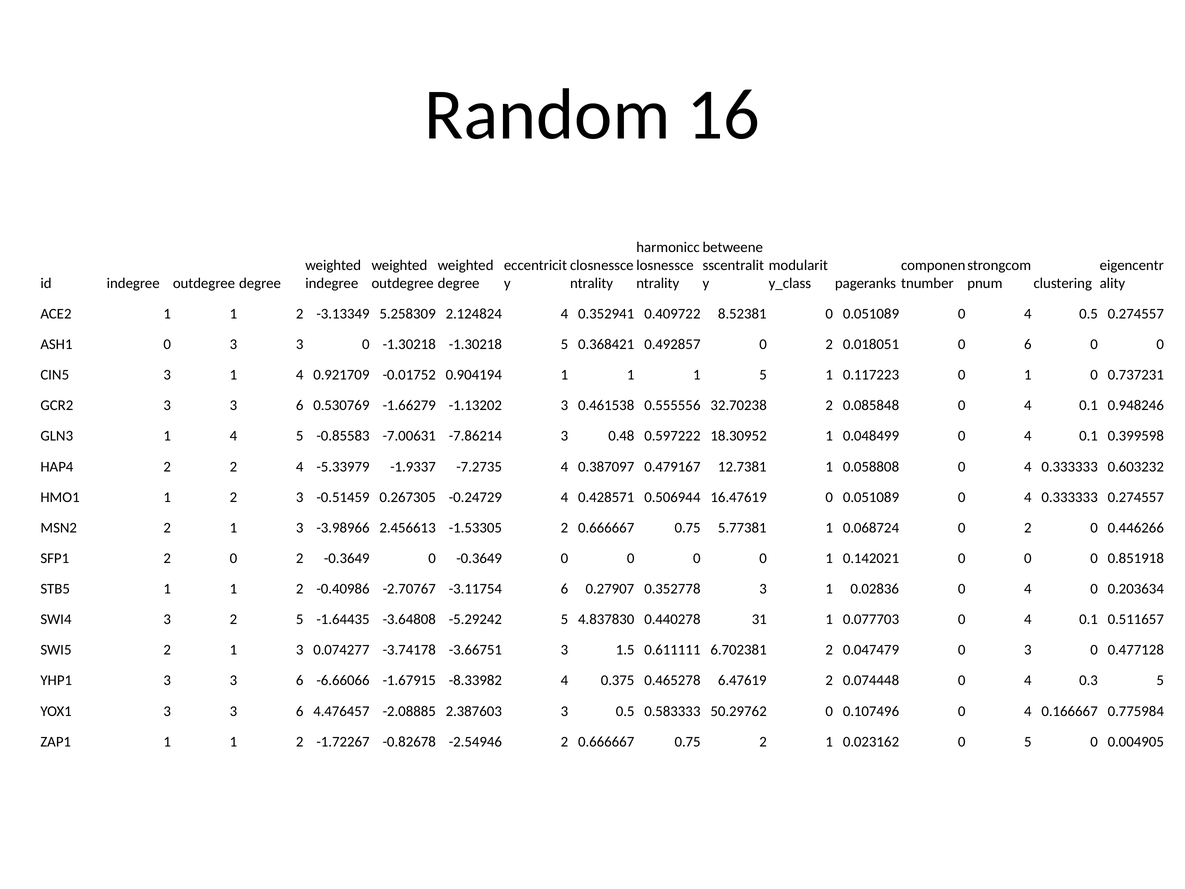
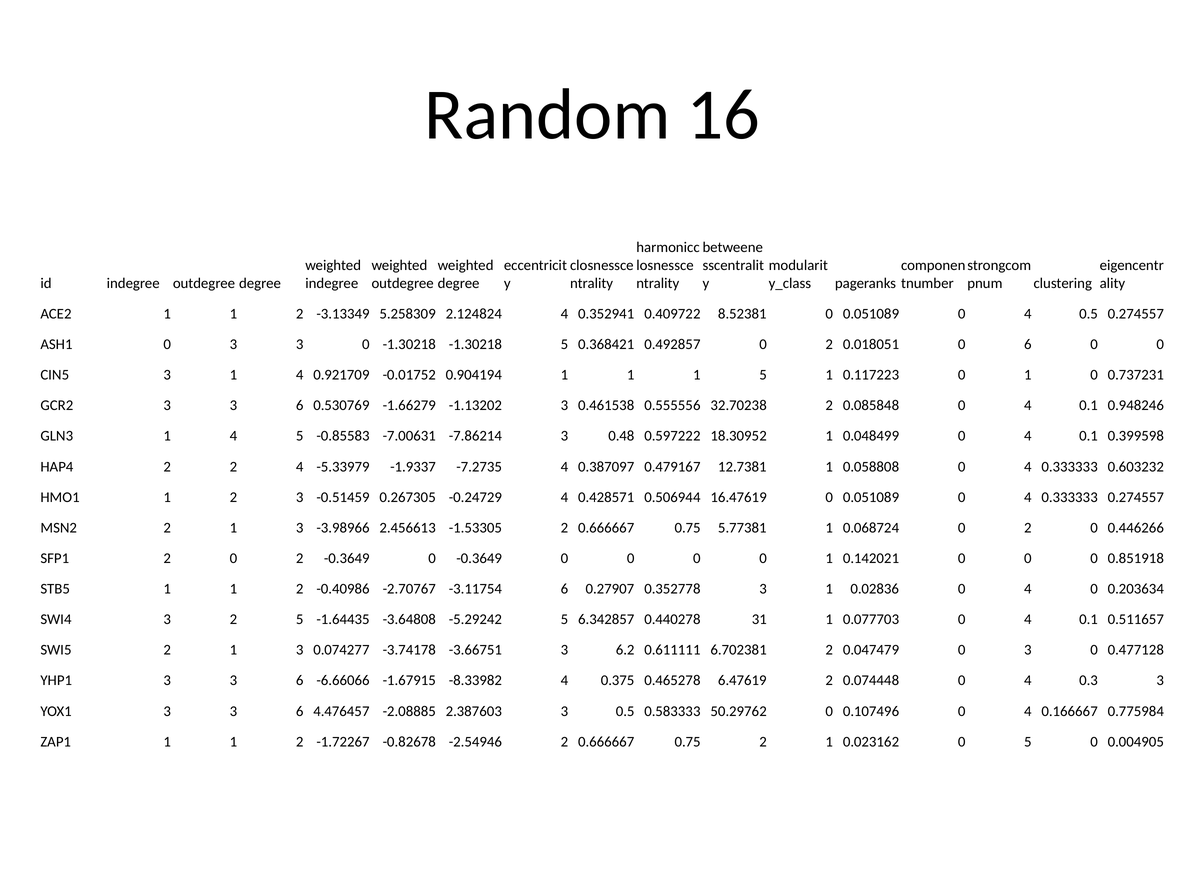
4.837830: 4.837830 -> 6.342857 (606, 619)
1.5: 1.5 -> 6.2 (625, 650)
0.3 5: 5 -> 3 (1160, 680)
